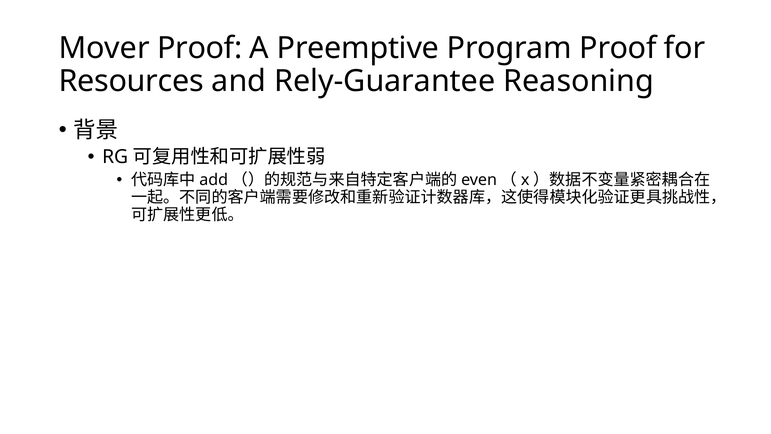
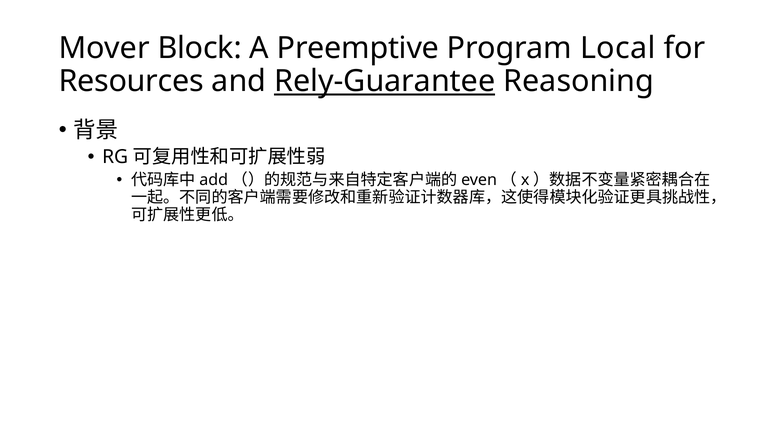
Mover Proof: Proof -> Block (200, 48)
Program Proof: Proof -> Local (618, 48)
Rely-Guarantee underline: none -> present (385, 81)
